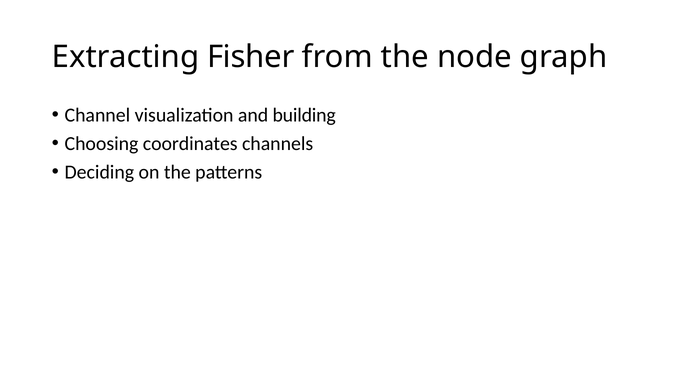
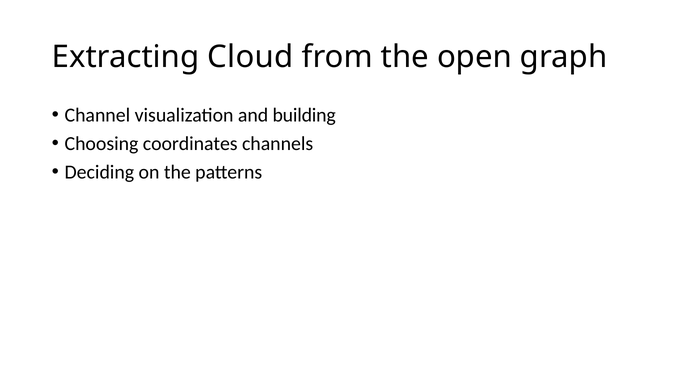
Fisher: Fisher -> Cloud (250, 57)
node: node -> open (475, 57)
